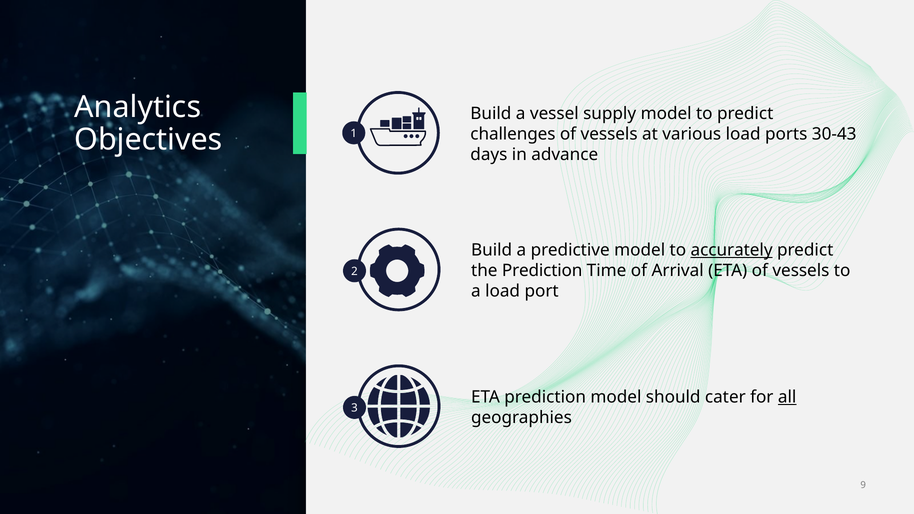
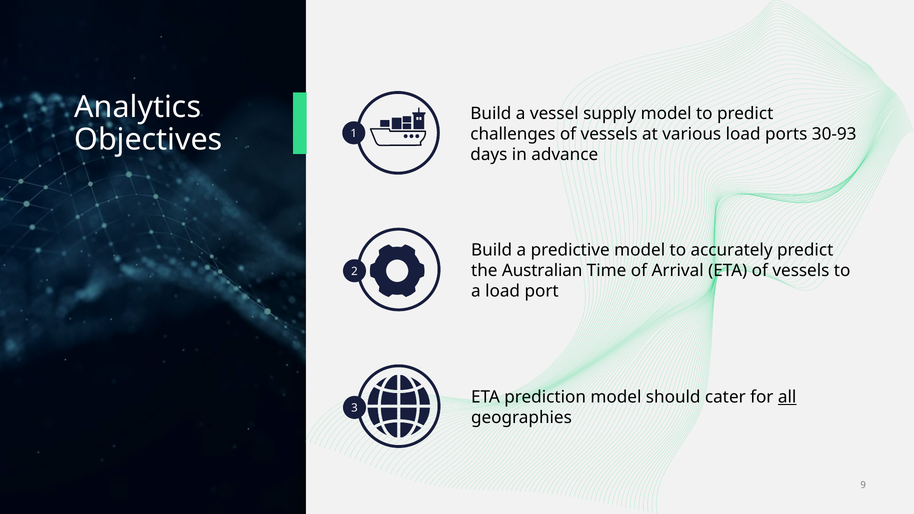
30-43: 30-43 -> 30-93 (834, 134)
accurately underline: present -> none (732, 250)
the Prediction: Prediction -> Australian (542, 271)
